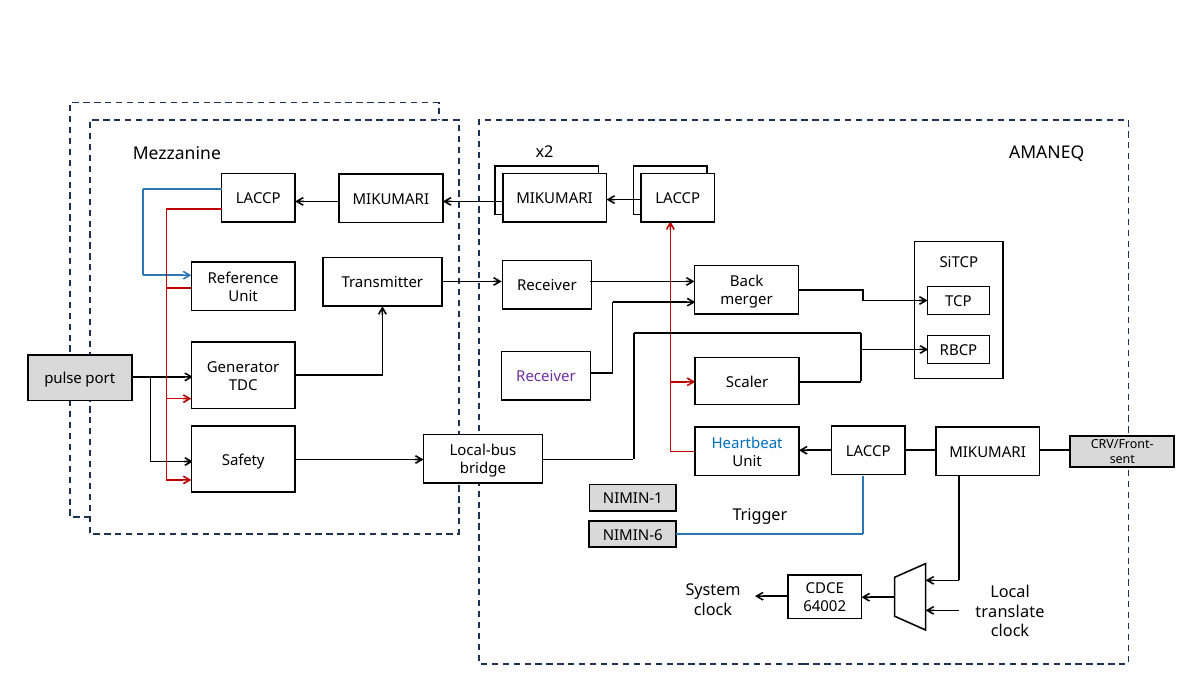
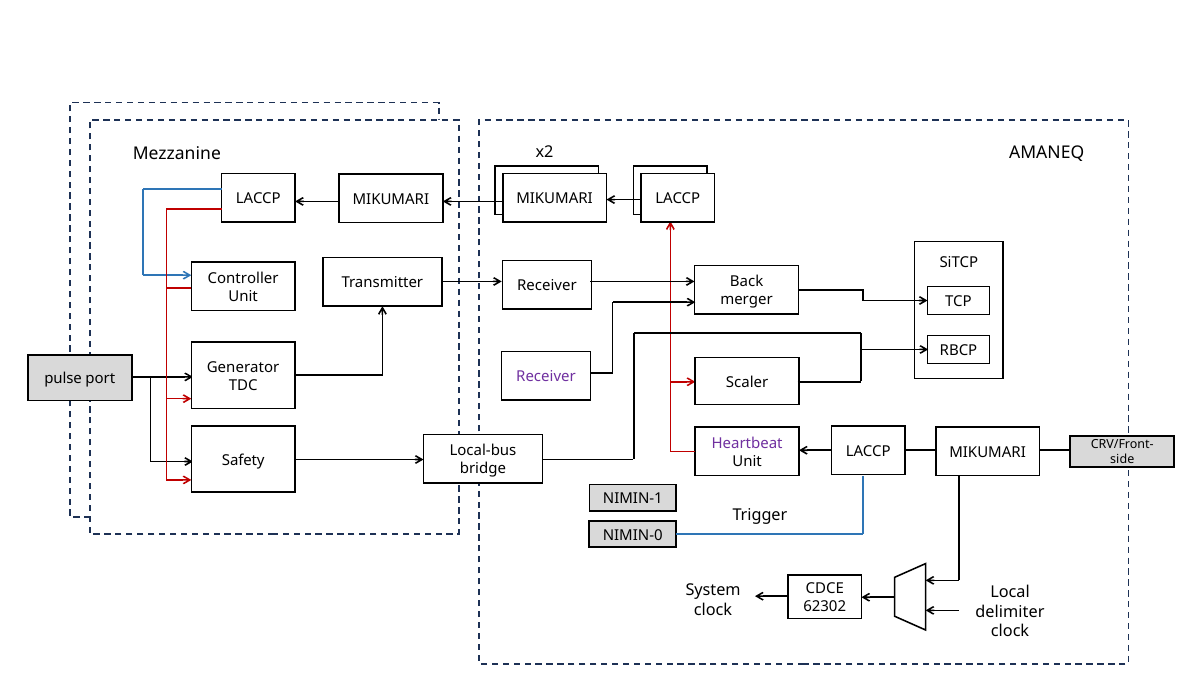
Reference: Reference -> Controller (243, 278)
Heartbeat colour: blue -> purple (747, 443)
sent: sent -> side (1122, 459)
NIMIN-6: NIMIN-6 -> NIMIN-0 (633, 535)
64002: 64002 -> 62302 (825, 606)
translate: translate -> delimiter (1010, 612)
